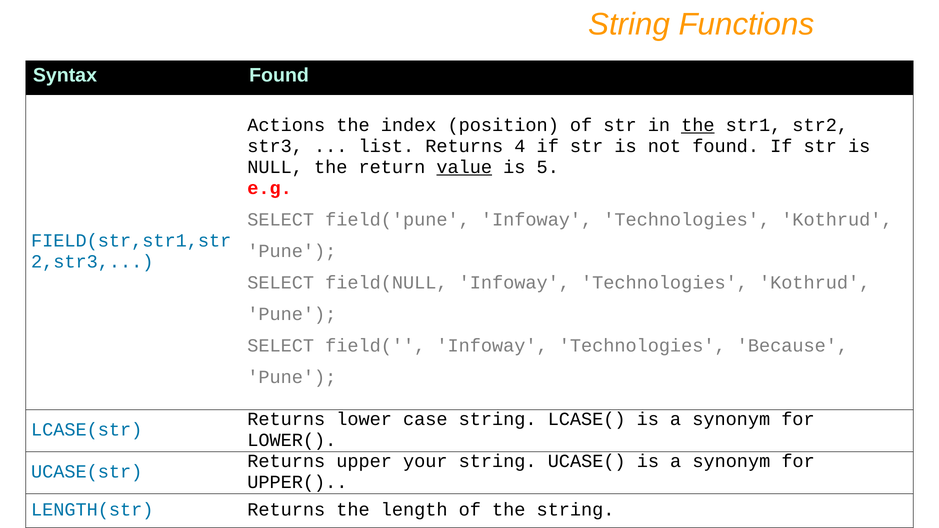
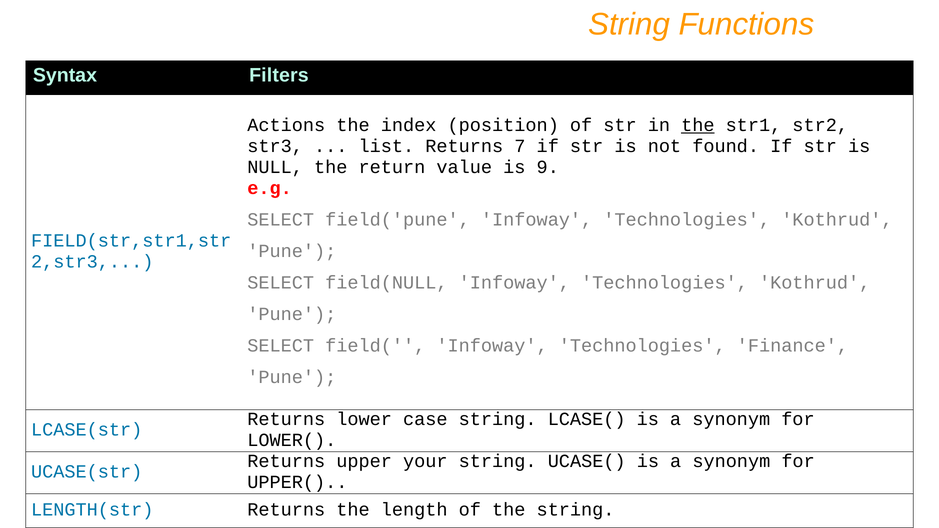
Syntax Found: Found -> Filters (279, 75)
4: 4 -> 7 (520, 146)
value underline: present -> none (464, 167)
5: 5 -> 9 (548, 167)
Because: Because -> Finance (792, 346)
